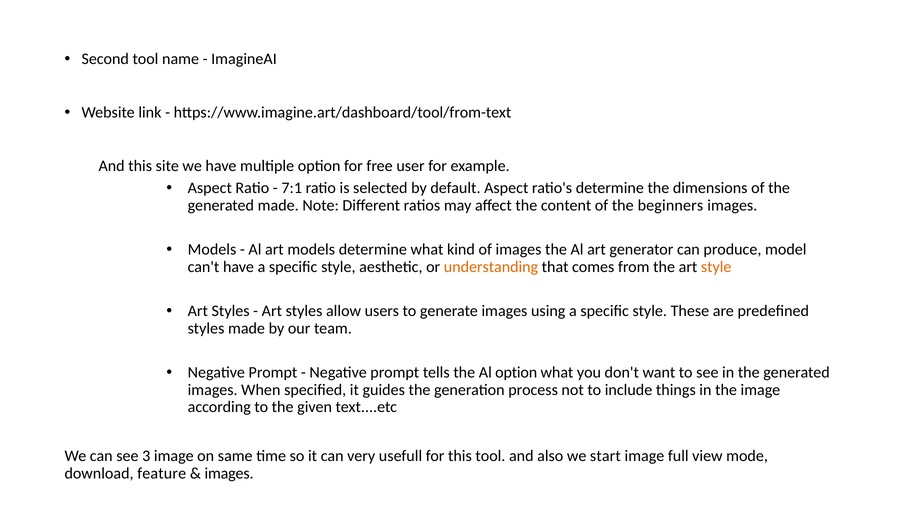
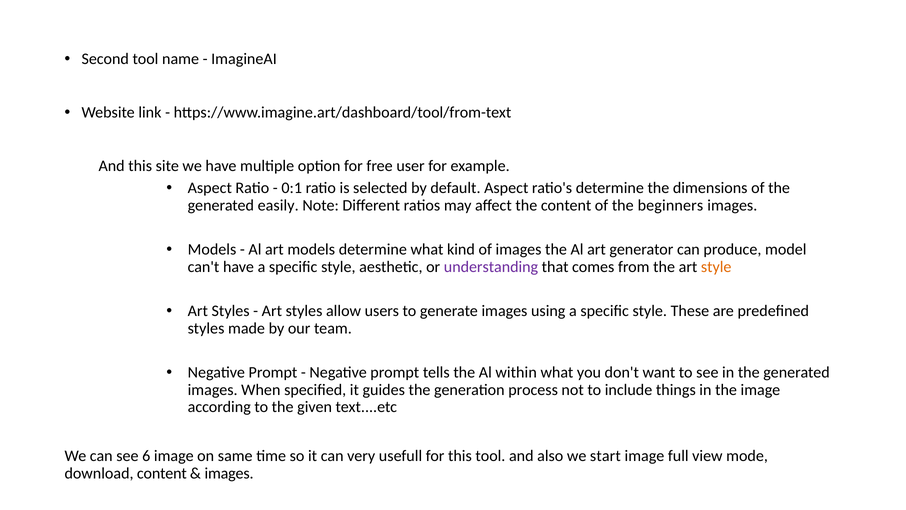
7:1: 7:1 -> 0:1 (292, 188)
generated made: made -> easily (278, 205)
understanding colour: orange -> purple (491, 267)
Al option: option -> within (516, 372)
3: 3 -> 6 (146, 456)
download feature: feature -> content (162, 473)
